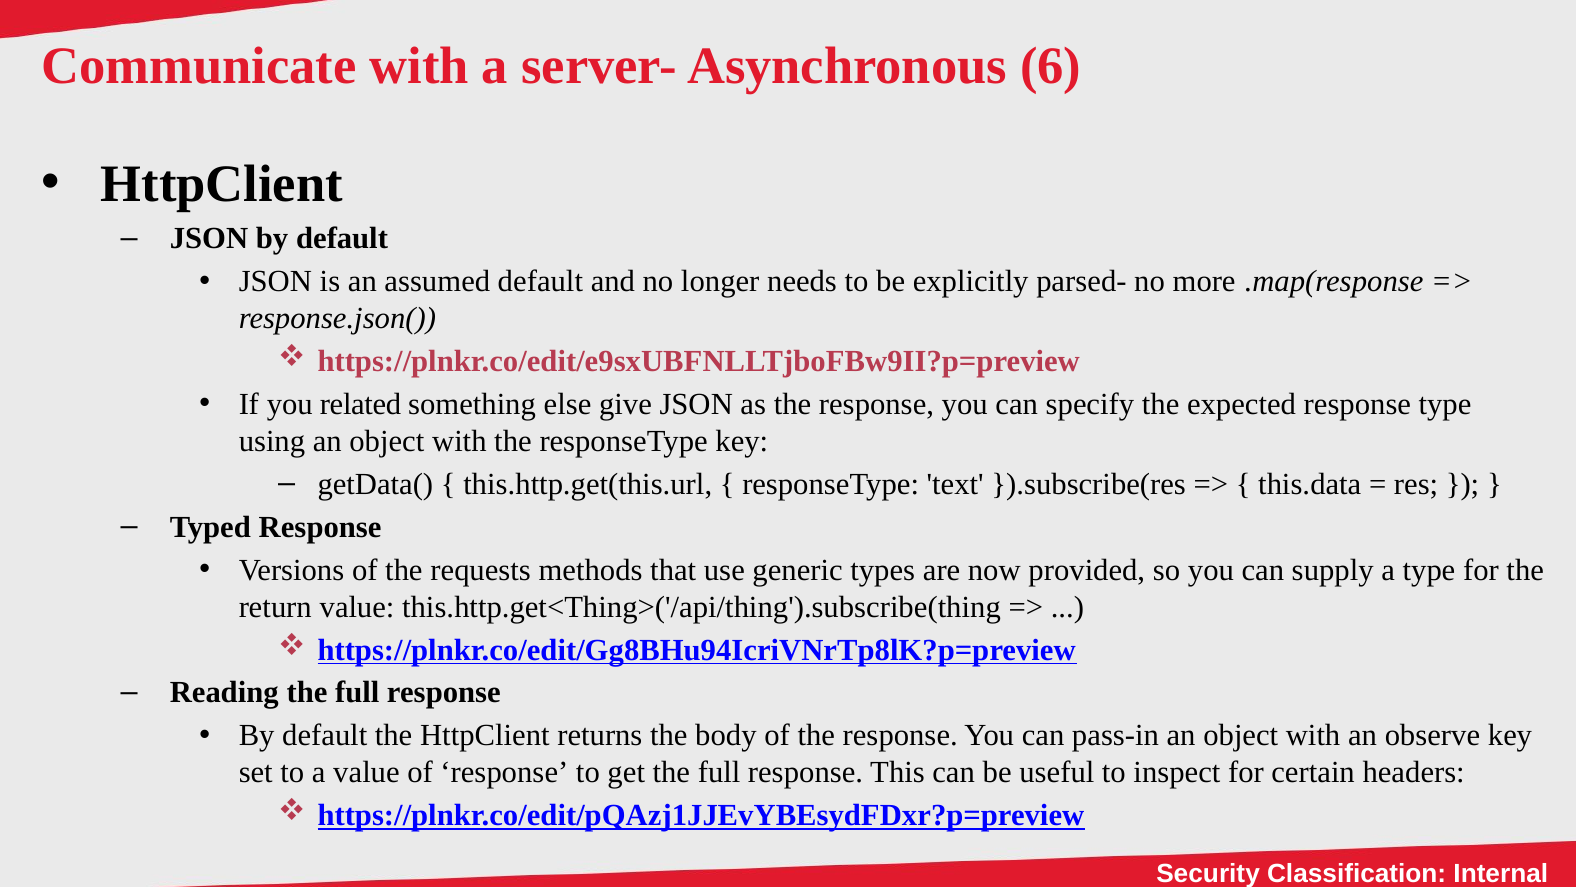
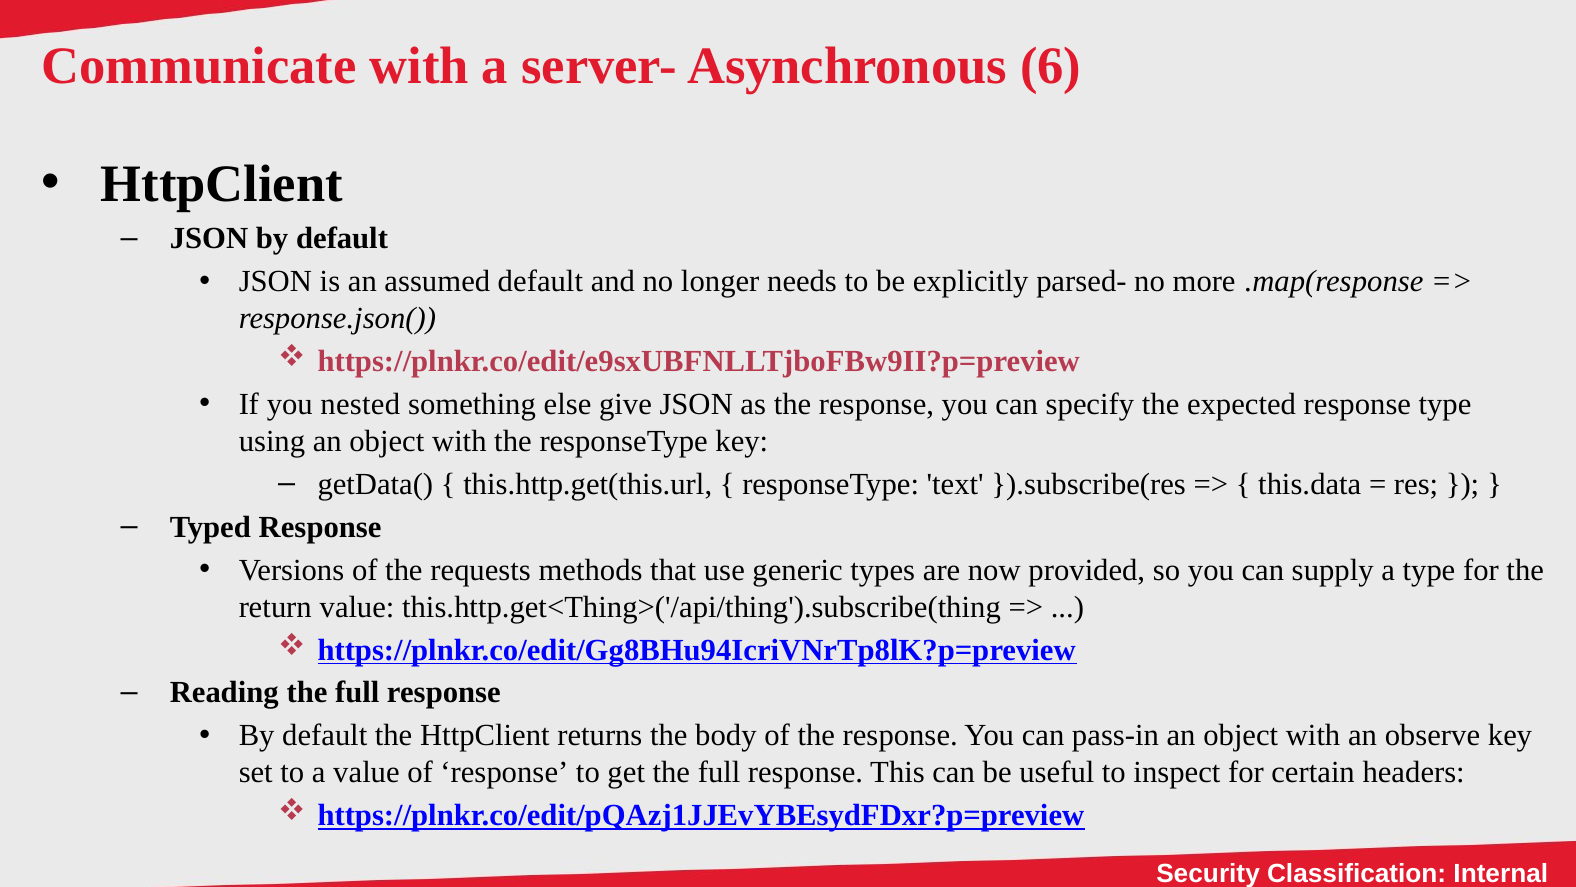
related: related -> nested (360, 404)
